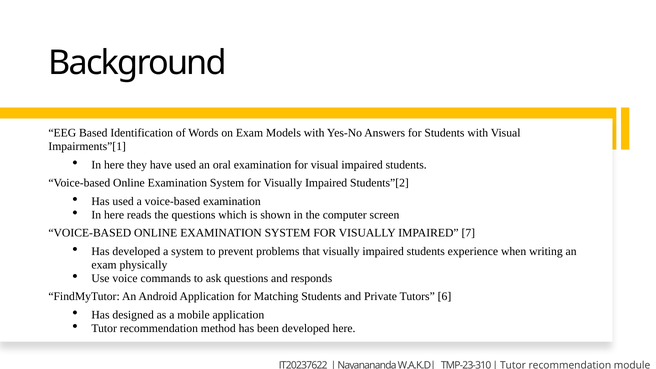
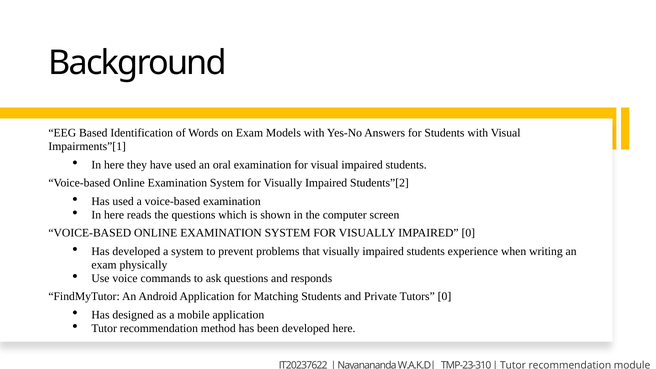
IMPAIRED 7: 7 -> 0 (468, 233)
Tutors 6: 6 -> 0 (444, 297)
